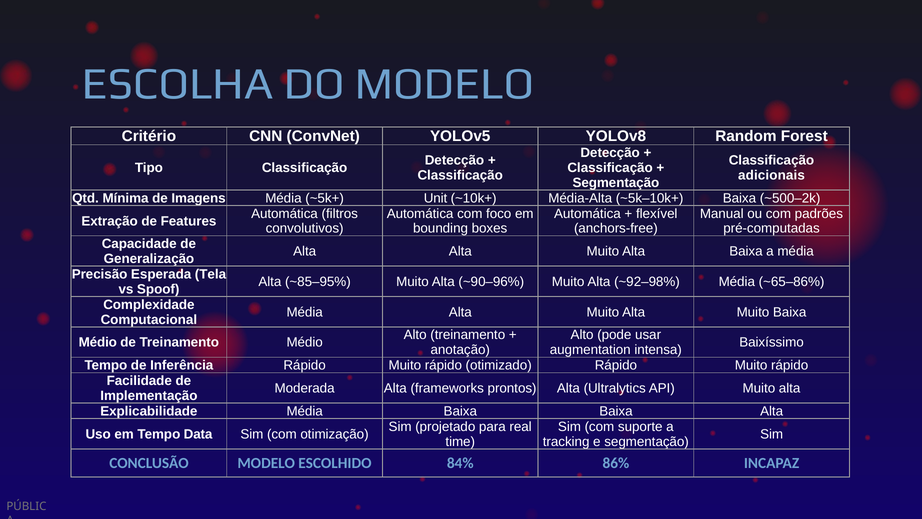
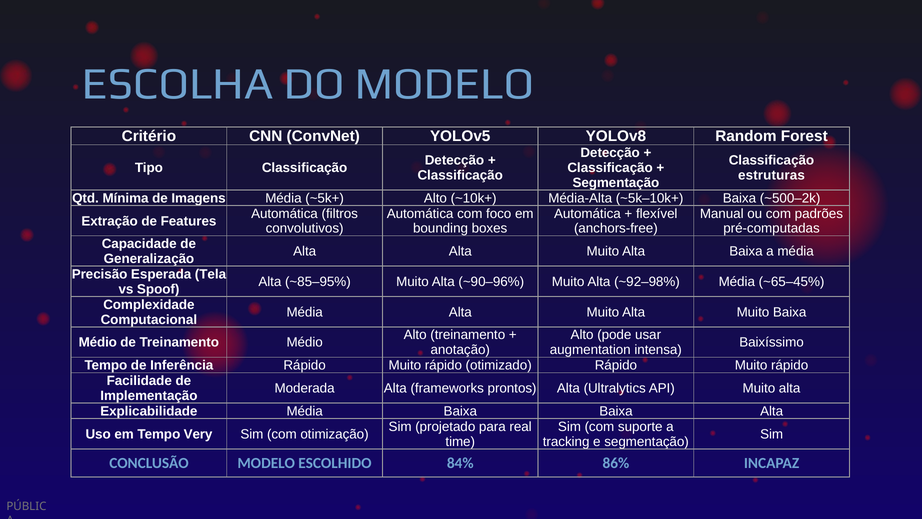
adicionais: adicionais -> estruturas (771, 175)
~5k+ Unit: Unit -> Alto (435, 198)
~65–86%: ~65–86% -> ~65–45% (792, 282)
Data: Data -> Very (198, 434)
